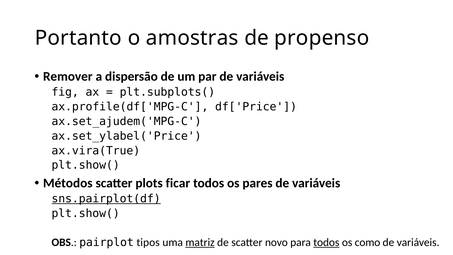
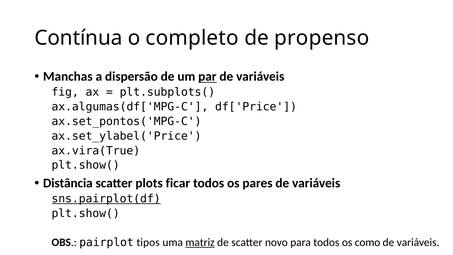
Portanto: Portanto -> Contínua (78, 38)
amostras: amostras -> completo (192, 38)
Remover: Remover -> Manchas (68, 77)
par underline: none -> present (207, 77)
ax.profile(df['MPG-C: ax.profile(df['MPG-C -> ax.algumas(df['MPG-C (130, 107)
ax.set_ajudem('MPG-C: ax.set_ajudem('MPG-C -> ax.set_pontos('MPG-C (127, 121)
Métodos: Métodos -> Distância (68, 183)
todos underline: present -> none (326, 242)
